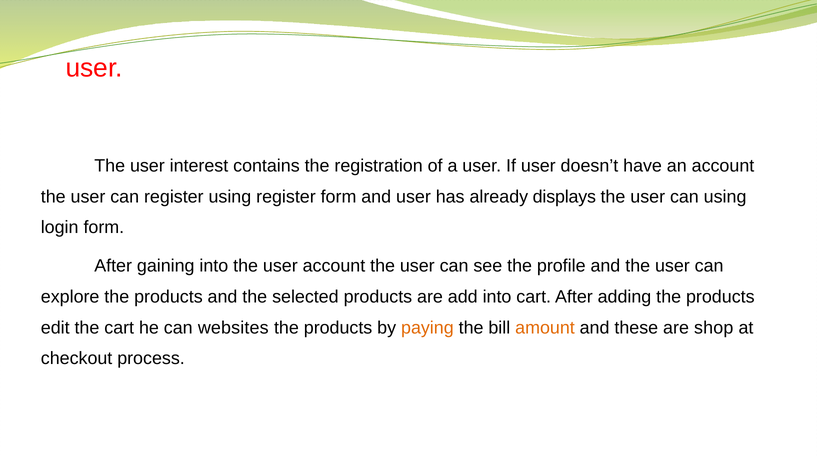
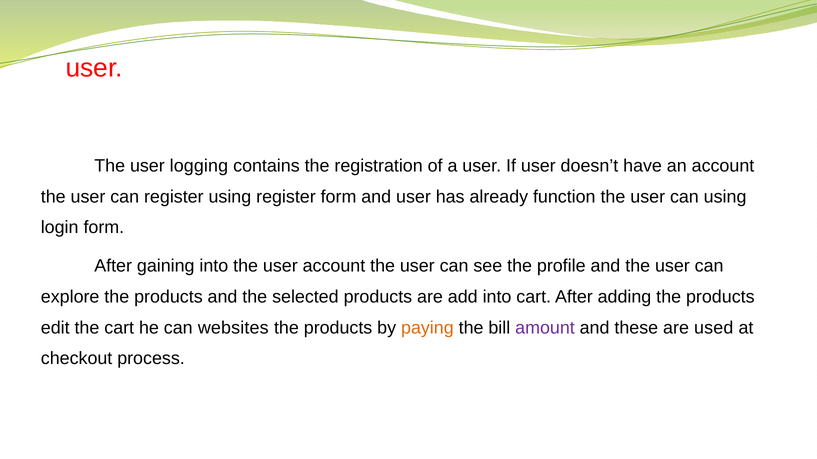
interest: interest -> logging (199, 166)
displays: displays -> function (564, 197)
amount colour: orange -> purple (545, 328)
shop: shop -> used (714, 328)
